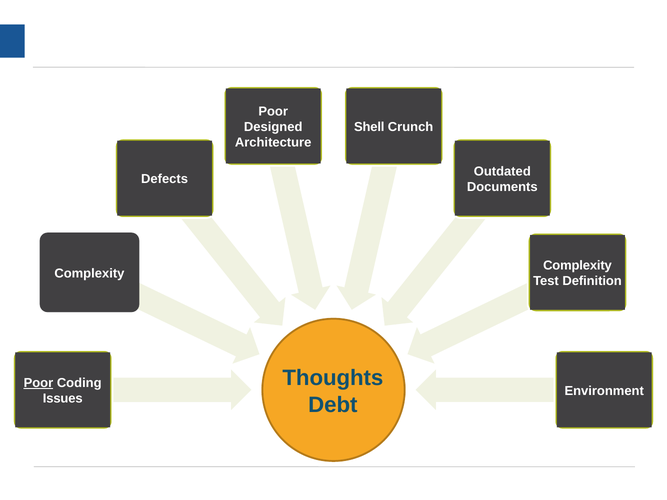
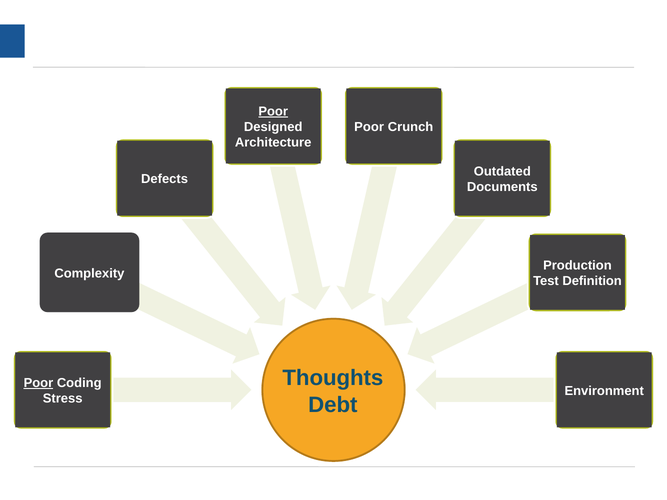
Poor underline: none -> present (273, 111)
Shell: Shell -> Poor (369, 127)
Complexity: Complexity -> Production (577, 266)
Issues: Issues -> Stress (63, 399)
